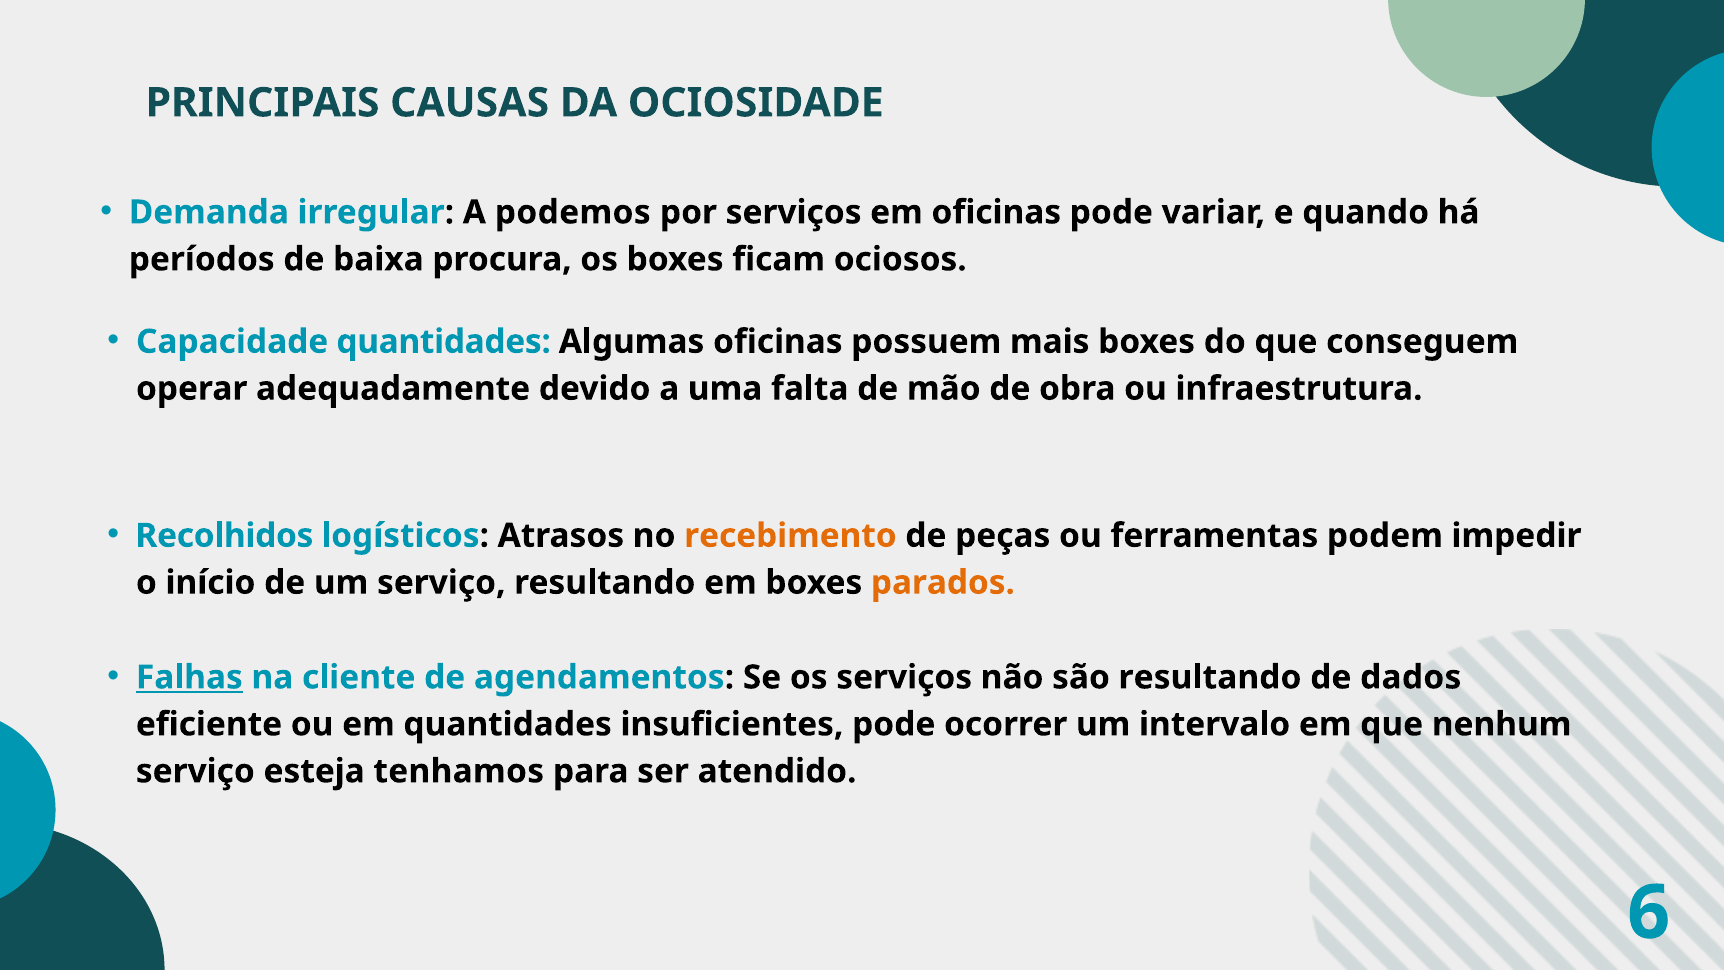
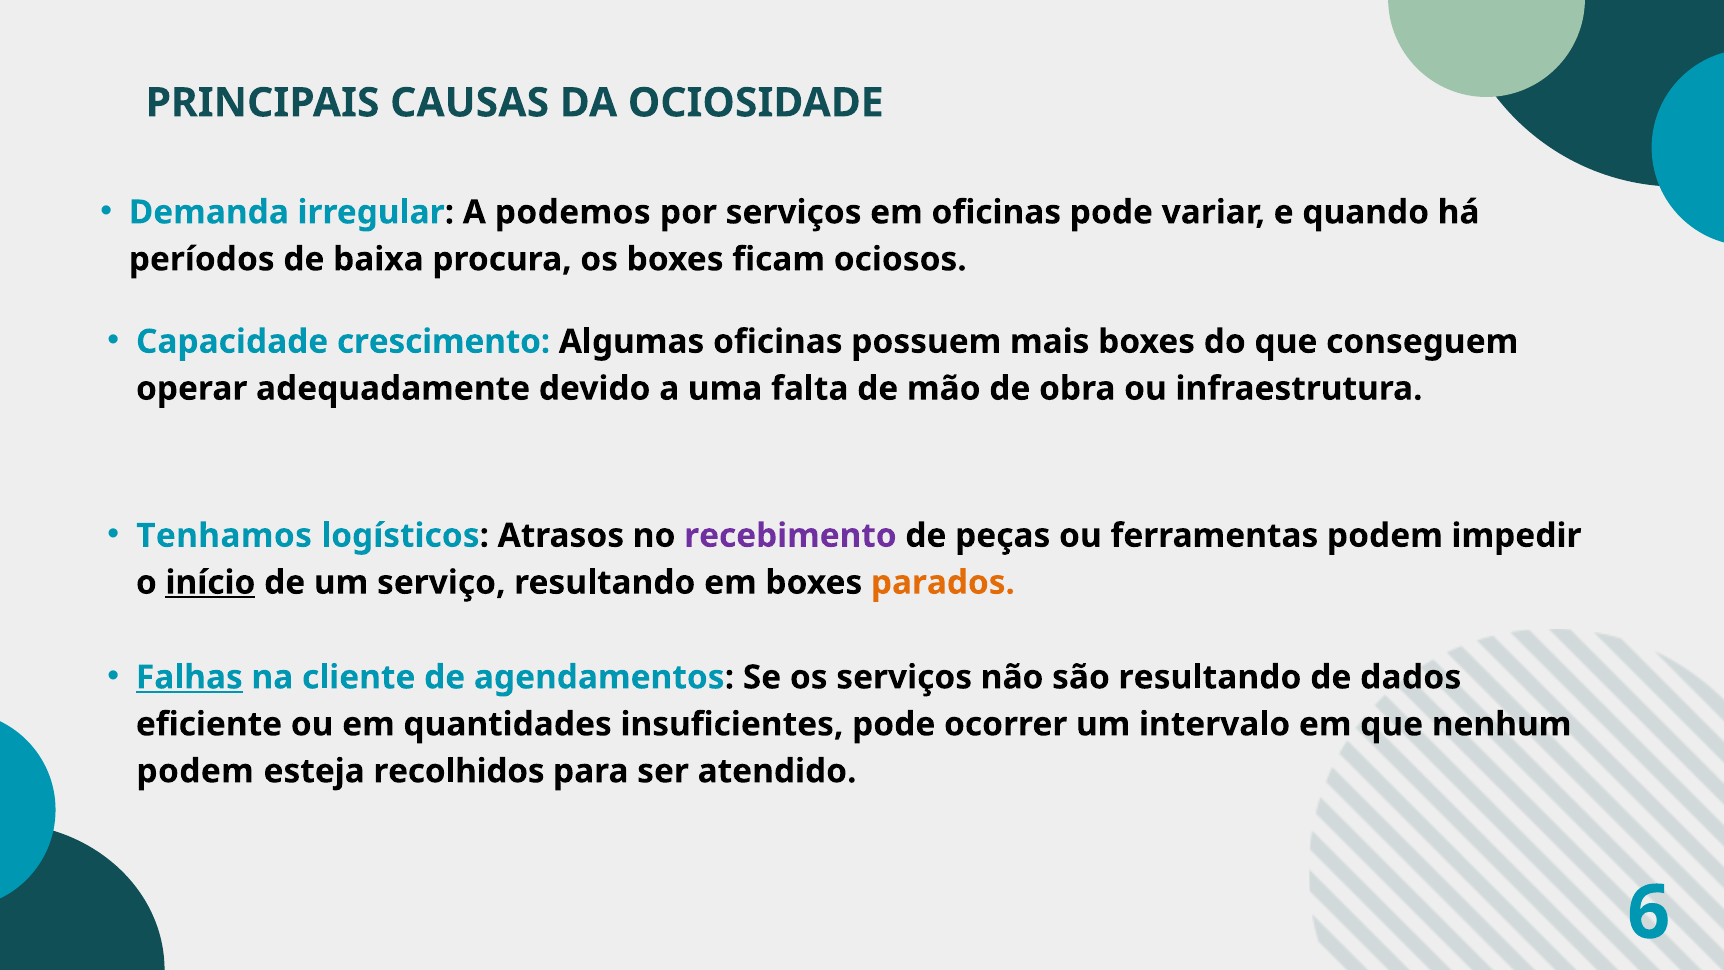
Capacidade quantidades: quantidades -> crescimento (444, 342)
Recolhidos: Recolhidos -> Tenhamos (224, 536)
recebimento colour: orange -> purple (790, 536)
início underline: none -> present (210, 582)
serviço: serviço -> podem (195, 771)
tenhamos: tenhamos -> recolhidos (459, 771)
